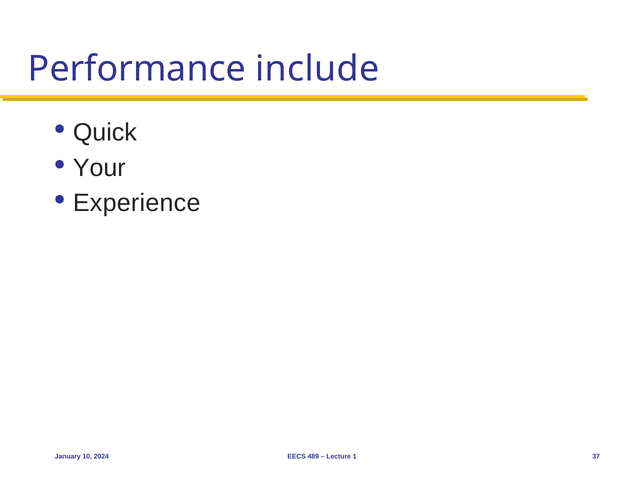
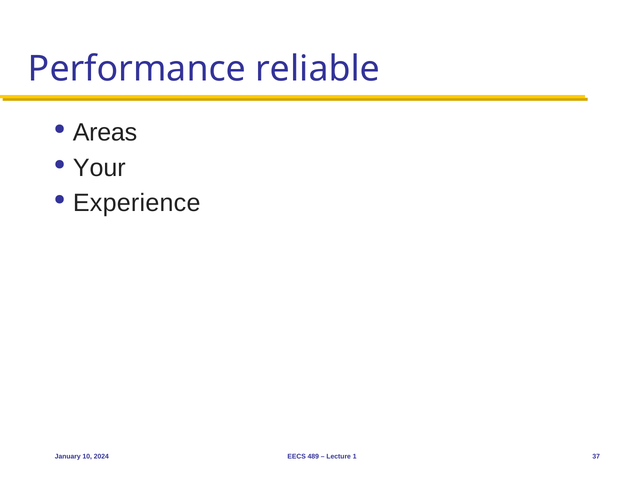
include: include -> reliable (318, 69)
Quick: Quick -> Areas (105, 133)
